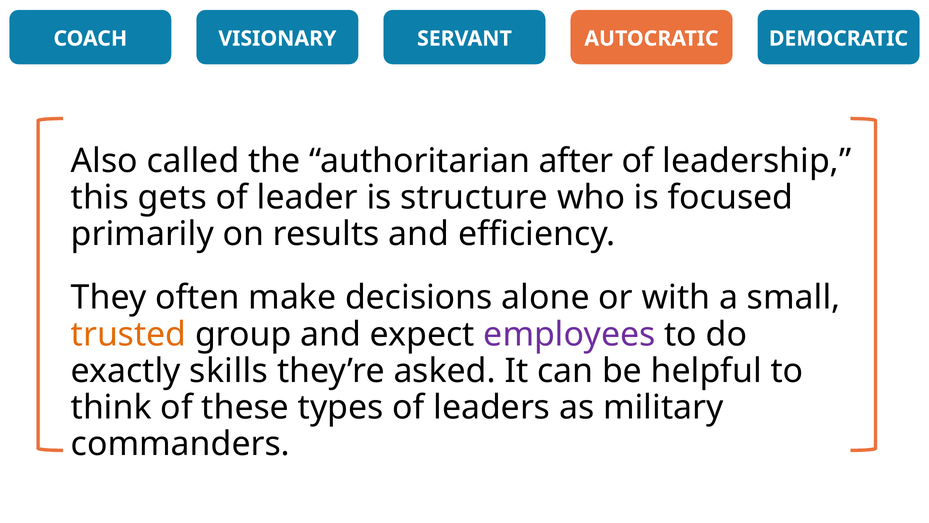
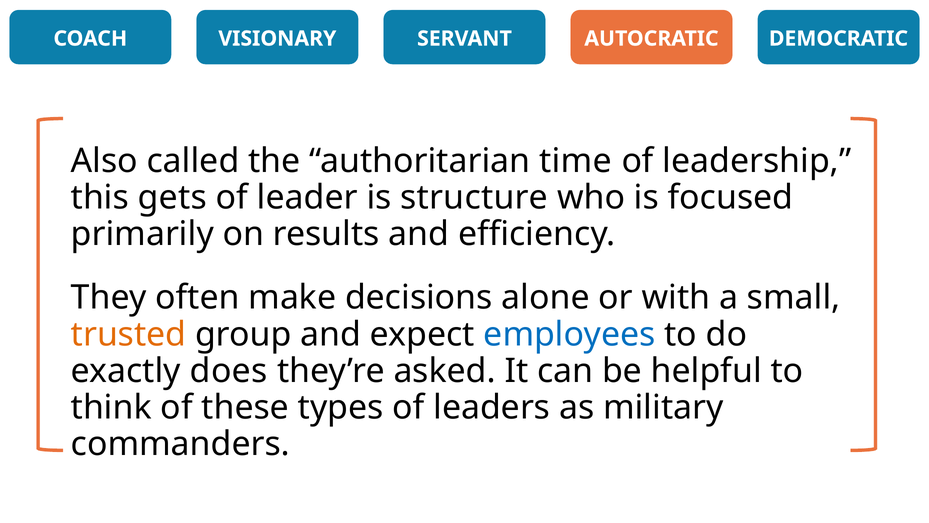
after: after -> time (576, 161)
employees colour: purple -> blue (569, 334)
skills: skills -> does (229, 371)
